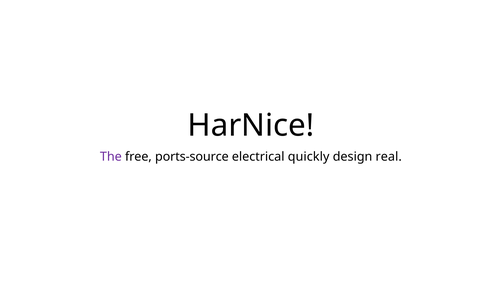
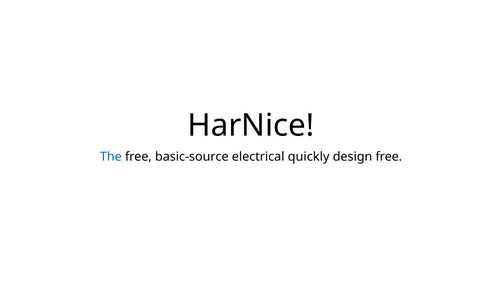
The colour: purple -> blue (111, 157)
ports-source: ports-source -> basic-source (192, 157)
design real: real -> free (389, 157)
